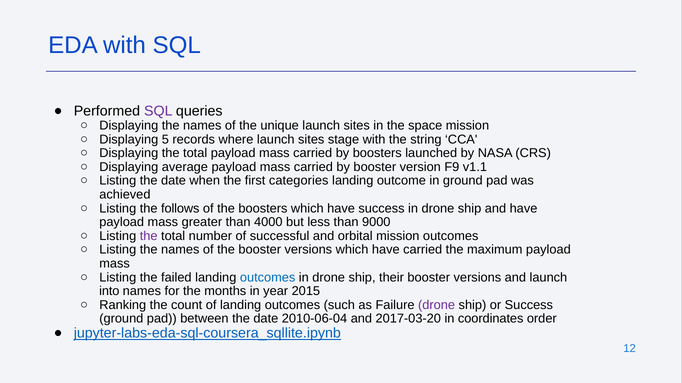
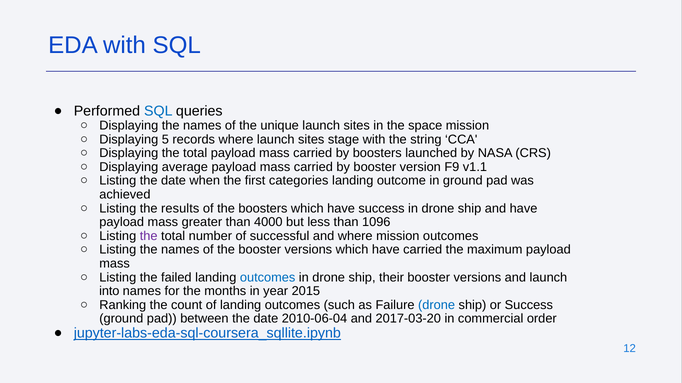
SQL colour: purple -> blue (158, 111)
follows: follows -> results (180, 209)
9000: 9000 -> 1096 (376, 222)
and orbital: orbital -> where (355, 236)
drone colour: purple -> blue (437, 305)
coordinates: coordinates -> commercial (491, 319)
